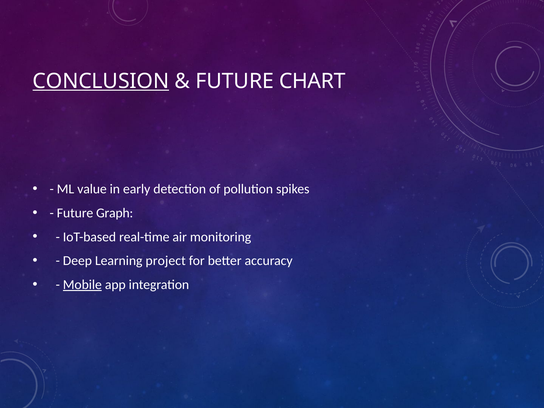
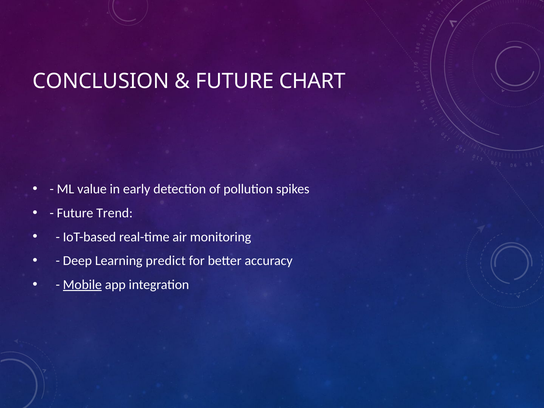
CONCLUSION underline: present -> none (101, 81)
Graph: Graph -> Trend (115, 213)
project: project -> predict (166, 261)
